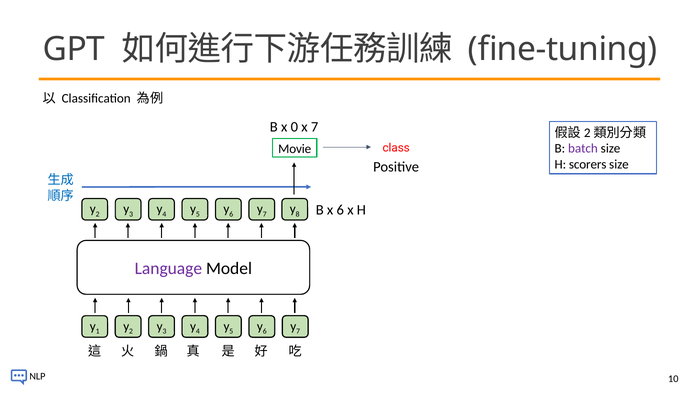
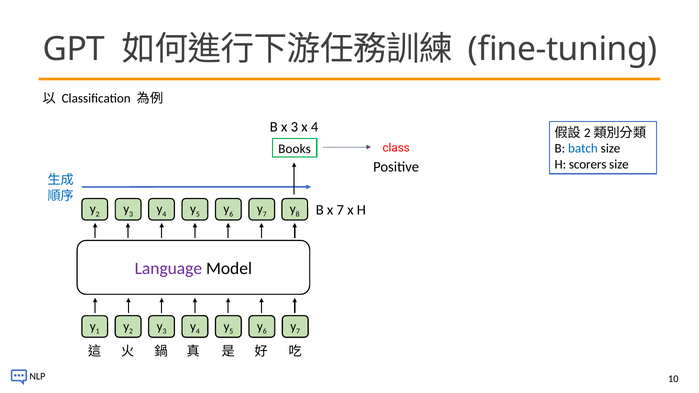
x 0: 0 -> 3 (294, 127)
x 7: 7 -> 4 (315, 127)
batch colour: purple -> blue (583, 149)
Movie: Movie -> Books (295, 149)
x 6: 6 -> 7 (340, 210)
